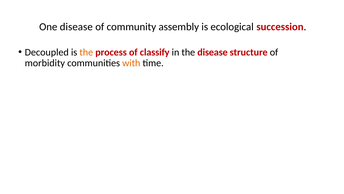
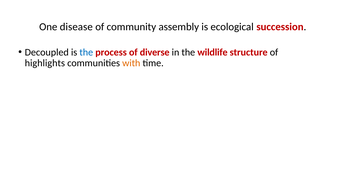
the colour: orange -> blue (86, 52)
classify: classify -> diverse (155, 52)
the disease: disease -> wildlife (212, 52)
morbidity: morbidity -> highlights (45, 63)
